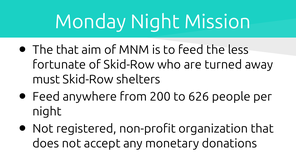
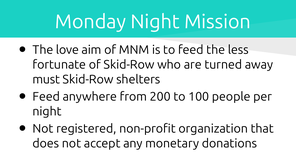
The that: that -> love (67, 50)
626: 626 -> 100 (199, 97)
